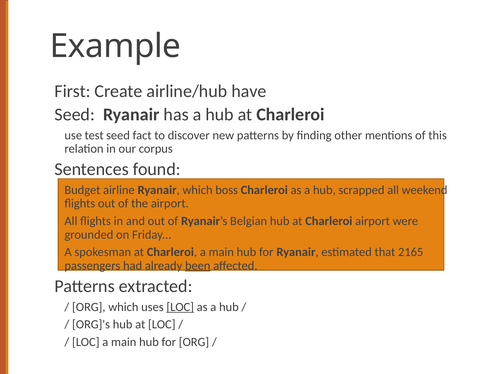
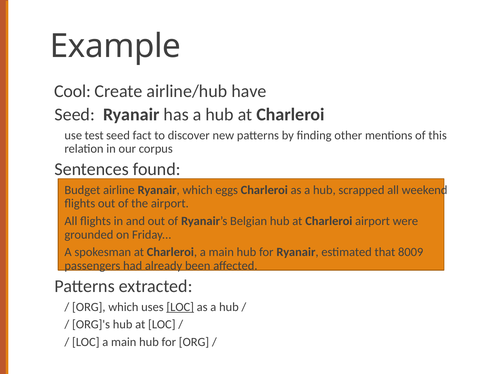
First: First -> Cool (73, 91)
boss: boss -> eggs (227, 190)
2165: 2165 -> 8009 (411, 252)
been underline: present -> none (198, 265)
